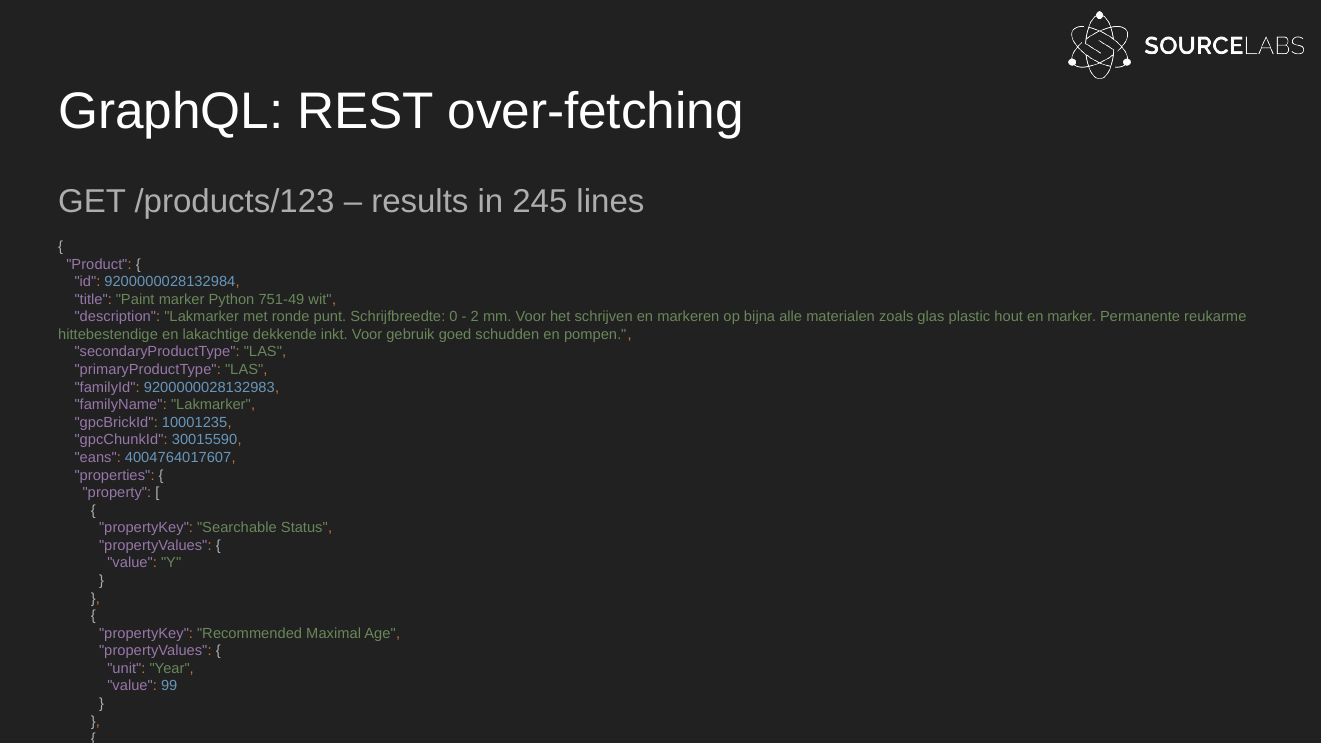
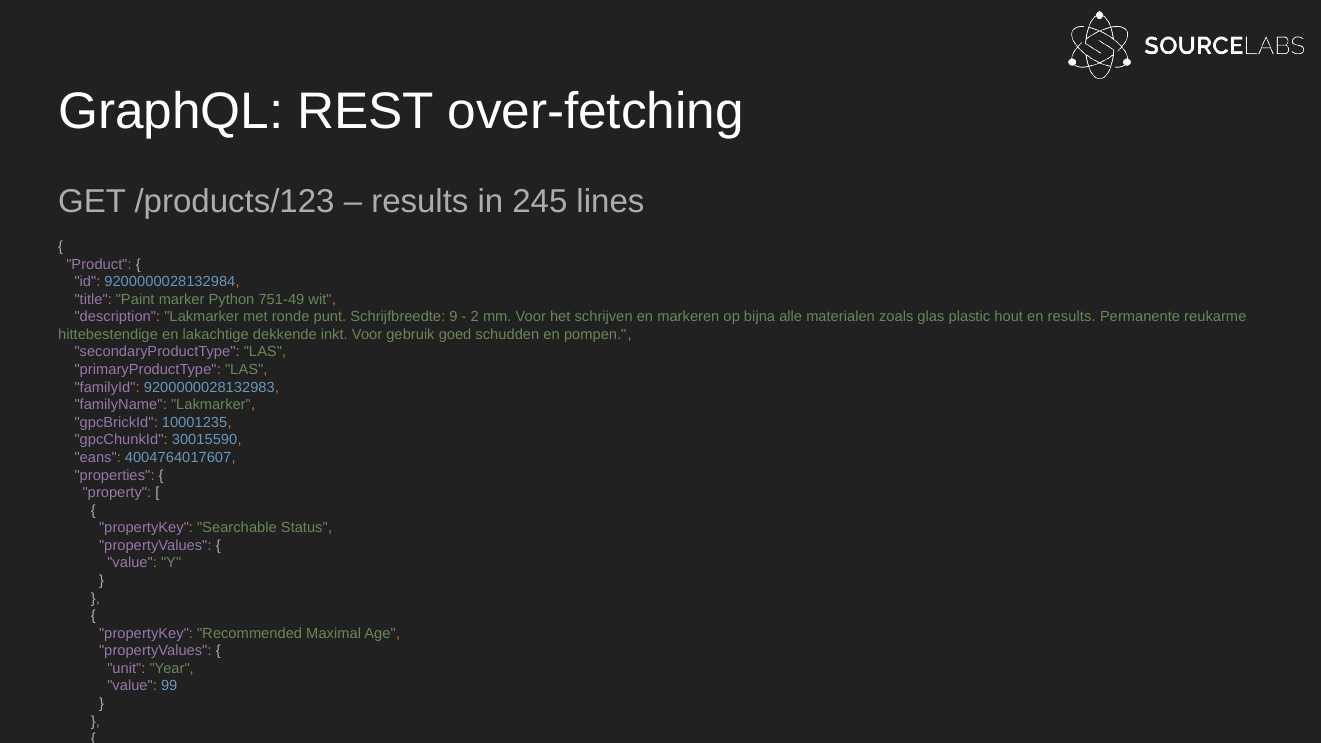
Schrijfbreedte 0: 0 -> 9 (454, 317)
en marker: marker -> results (1072, 317)
